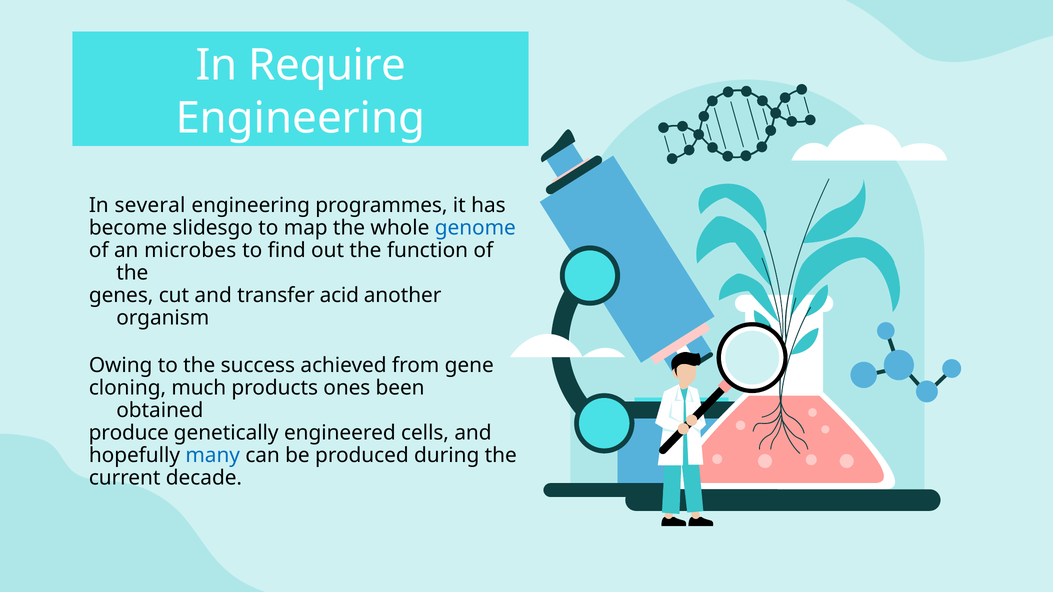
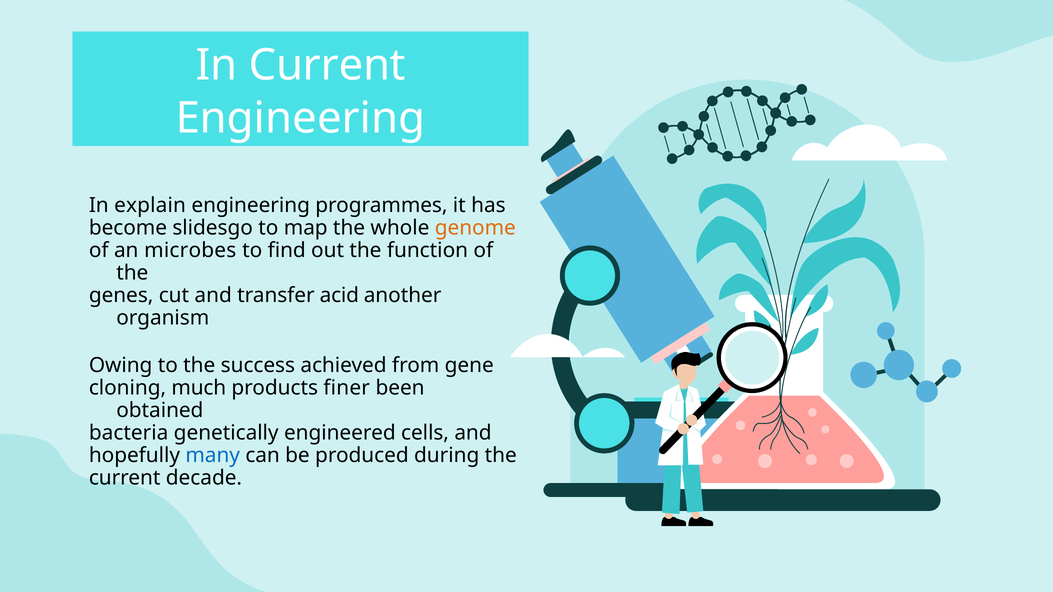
In Require: Require -> Current (327, 65)
several: several -> explain (150, 206)
genome colour: blue -> orange (475, 228)
ones: ones -> finer (347, 388)
produce: produce -> bacteria (129, 433)
